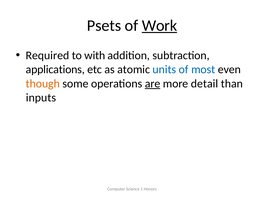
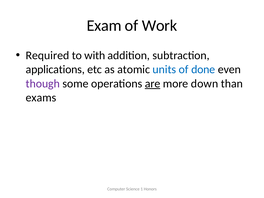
Psets: Psets -> Exam (104, 26)
Work underline: present -> none (160, 26)
most: most -> done (203, 69)
though colour: orange -> purple (43, 84)
detail: detail -> down (205, 84)
inputs: inputs -> exams (41, 98)
